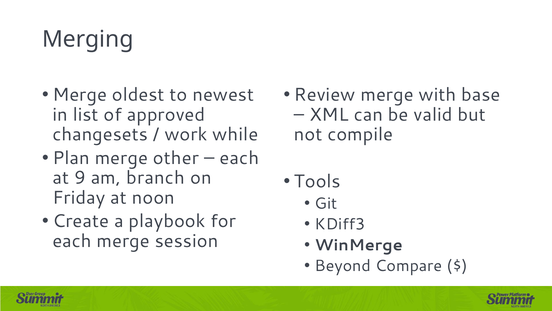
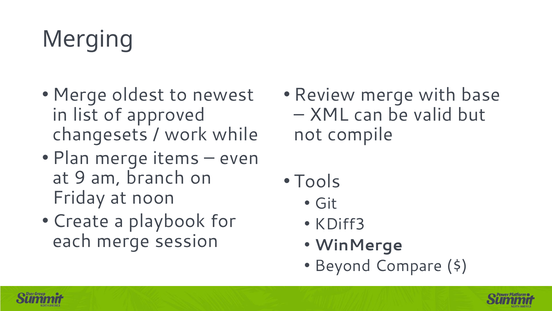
other: other -> items (176, 158)
each: each -> even (239, 158)
